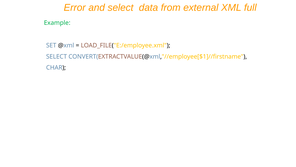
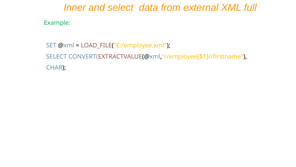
Error: Error -> Inner (75, 8)
